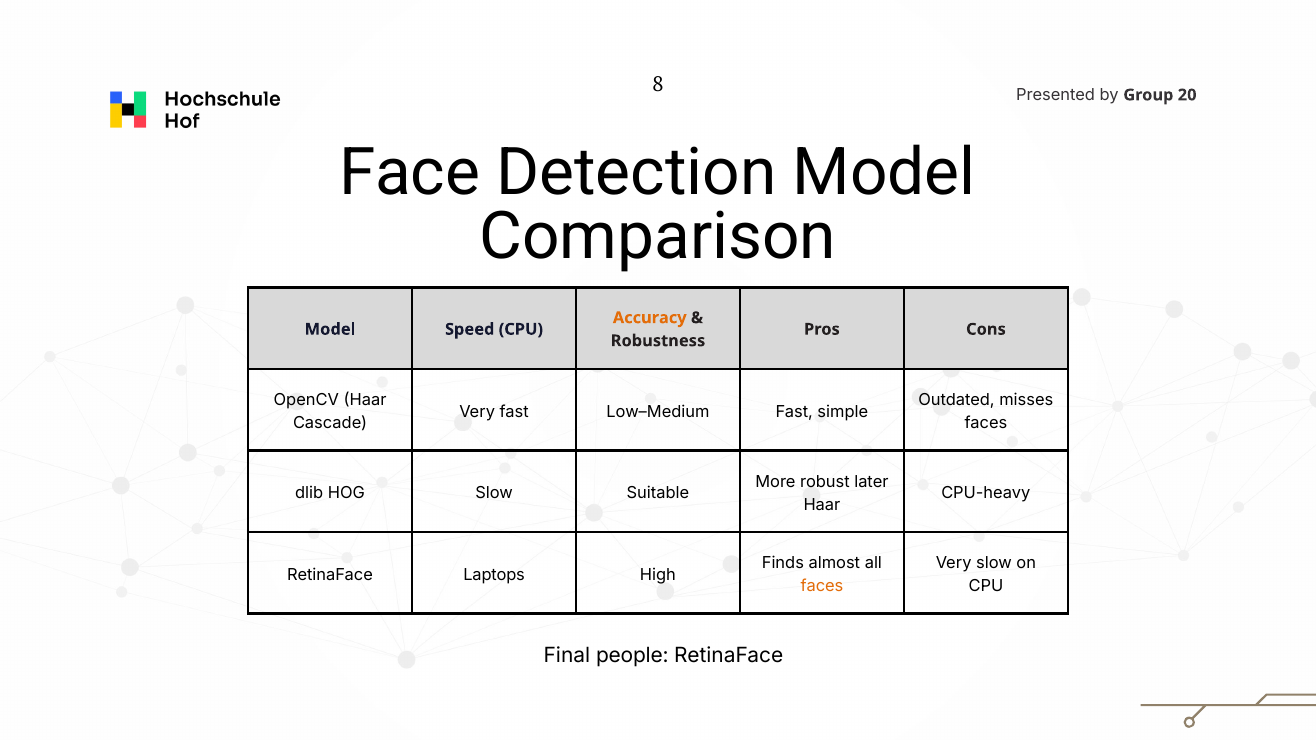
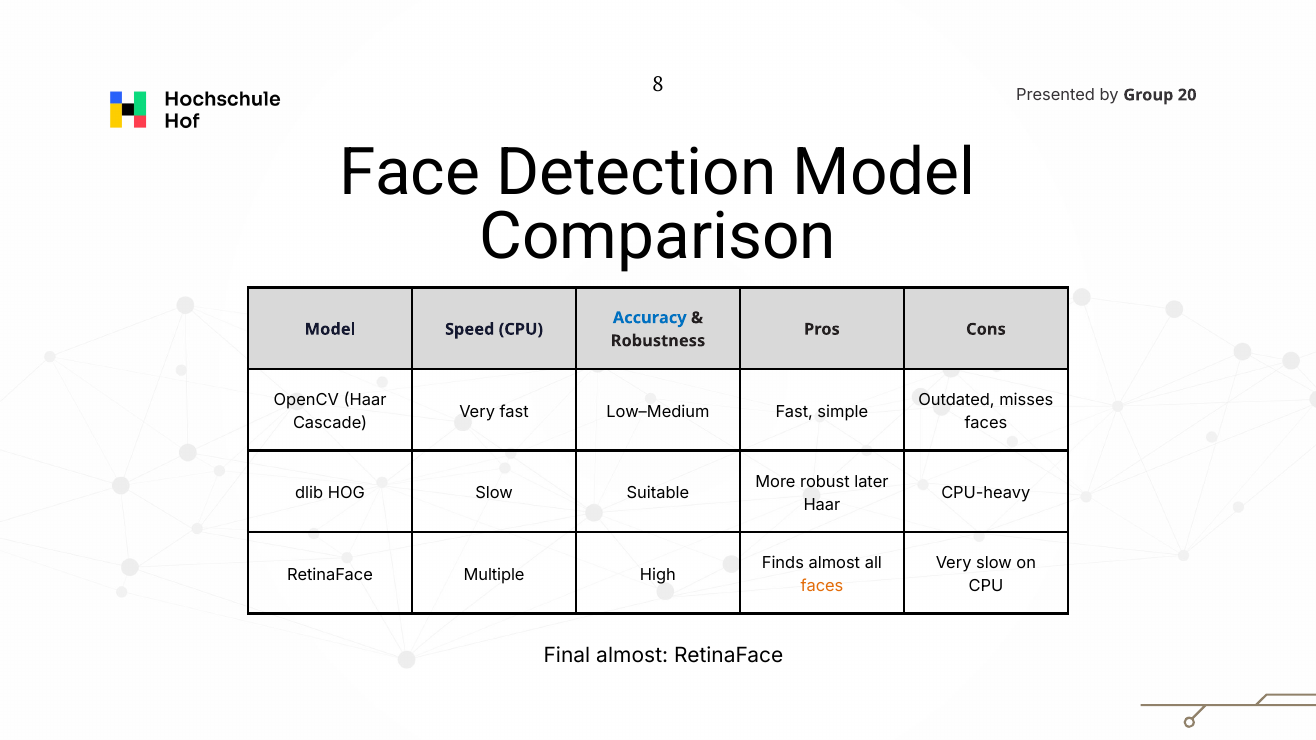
Accuracy colour: orange -> blue (650, 318)
Laptops: Laptops -> Multiple (494, 575)
Final people: people -> almost (632, 656)
